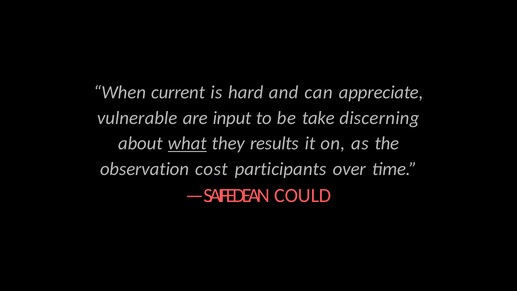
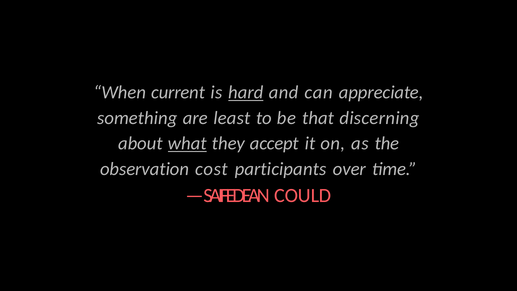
hard underline: none -> present (246, 92)
vulnerable: vulnerable -> something (137, 118)
input: input -> least (232, 118)
take: take -> that (318, 118)
results: results -> accept (274, 143)
